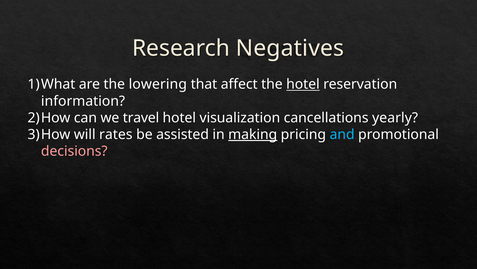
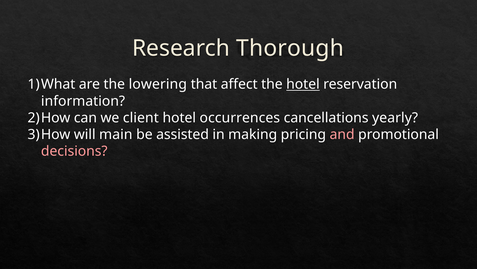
Negatives: Negatives -> Thorough (290, 48)
travel: travel -> client (141, 118)
visualization: visualization -> occurrences (240, 118)
rates: rates -> main (116, 134)
making underline: present -> none (253, 134)
and colour: light blue -> pink (342, 134)
